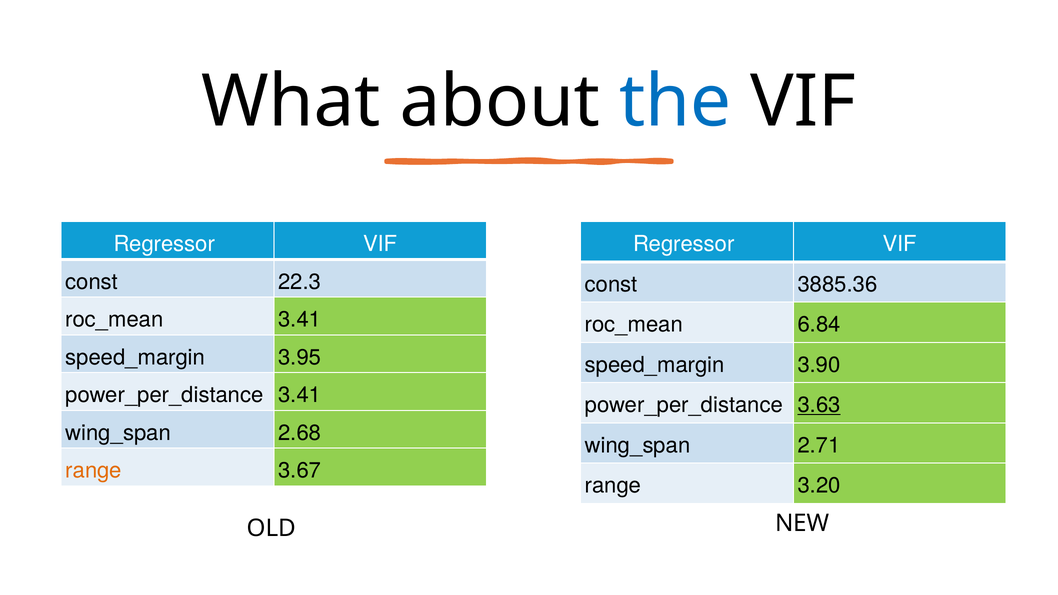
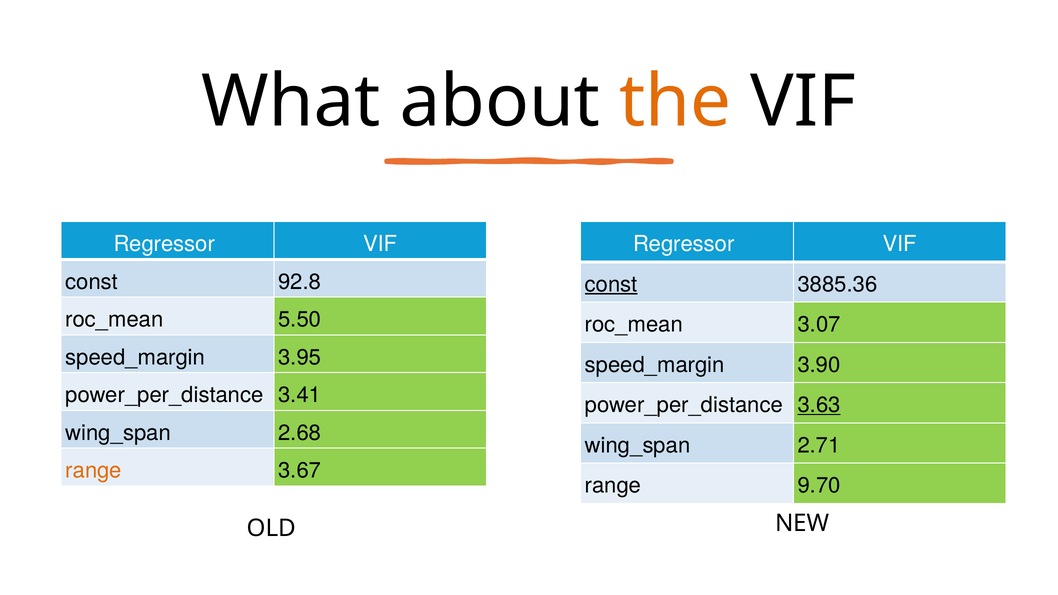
the colour: blue -> orange (675, 102)
22.3: 22.3 -> 92.8 (300, 282)
const underline: none -> present (611, 284)
3.41: 3.41 -> 5.50 (300, 320)
6.84: 6.84 -> 3.07 (819, 325)
3.20: 3.20 -> 9.70 (819, 486)
